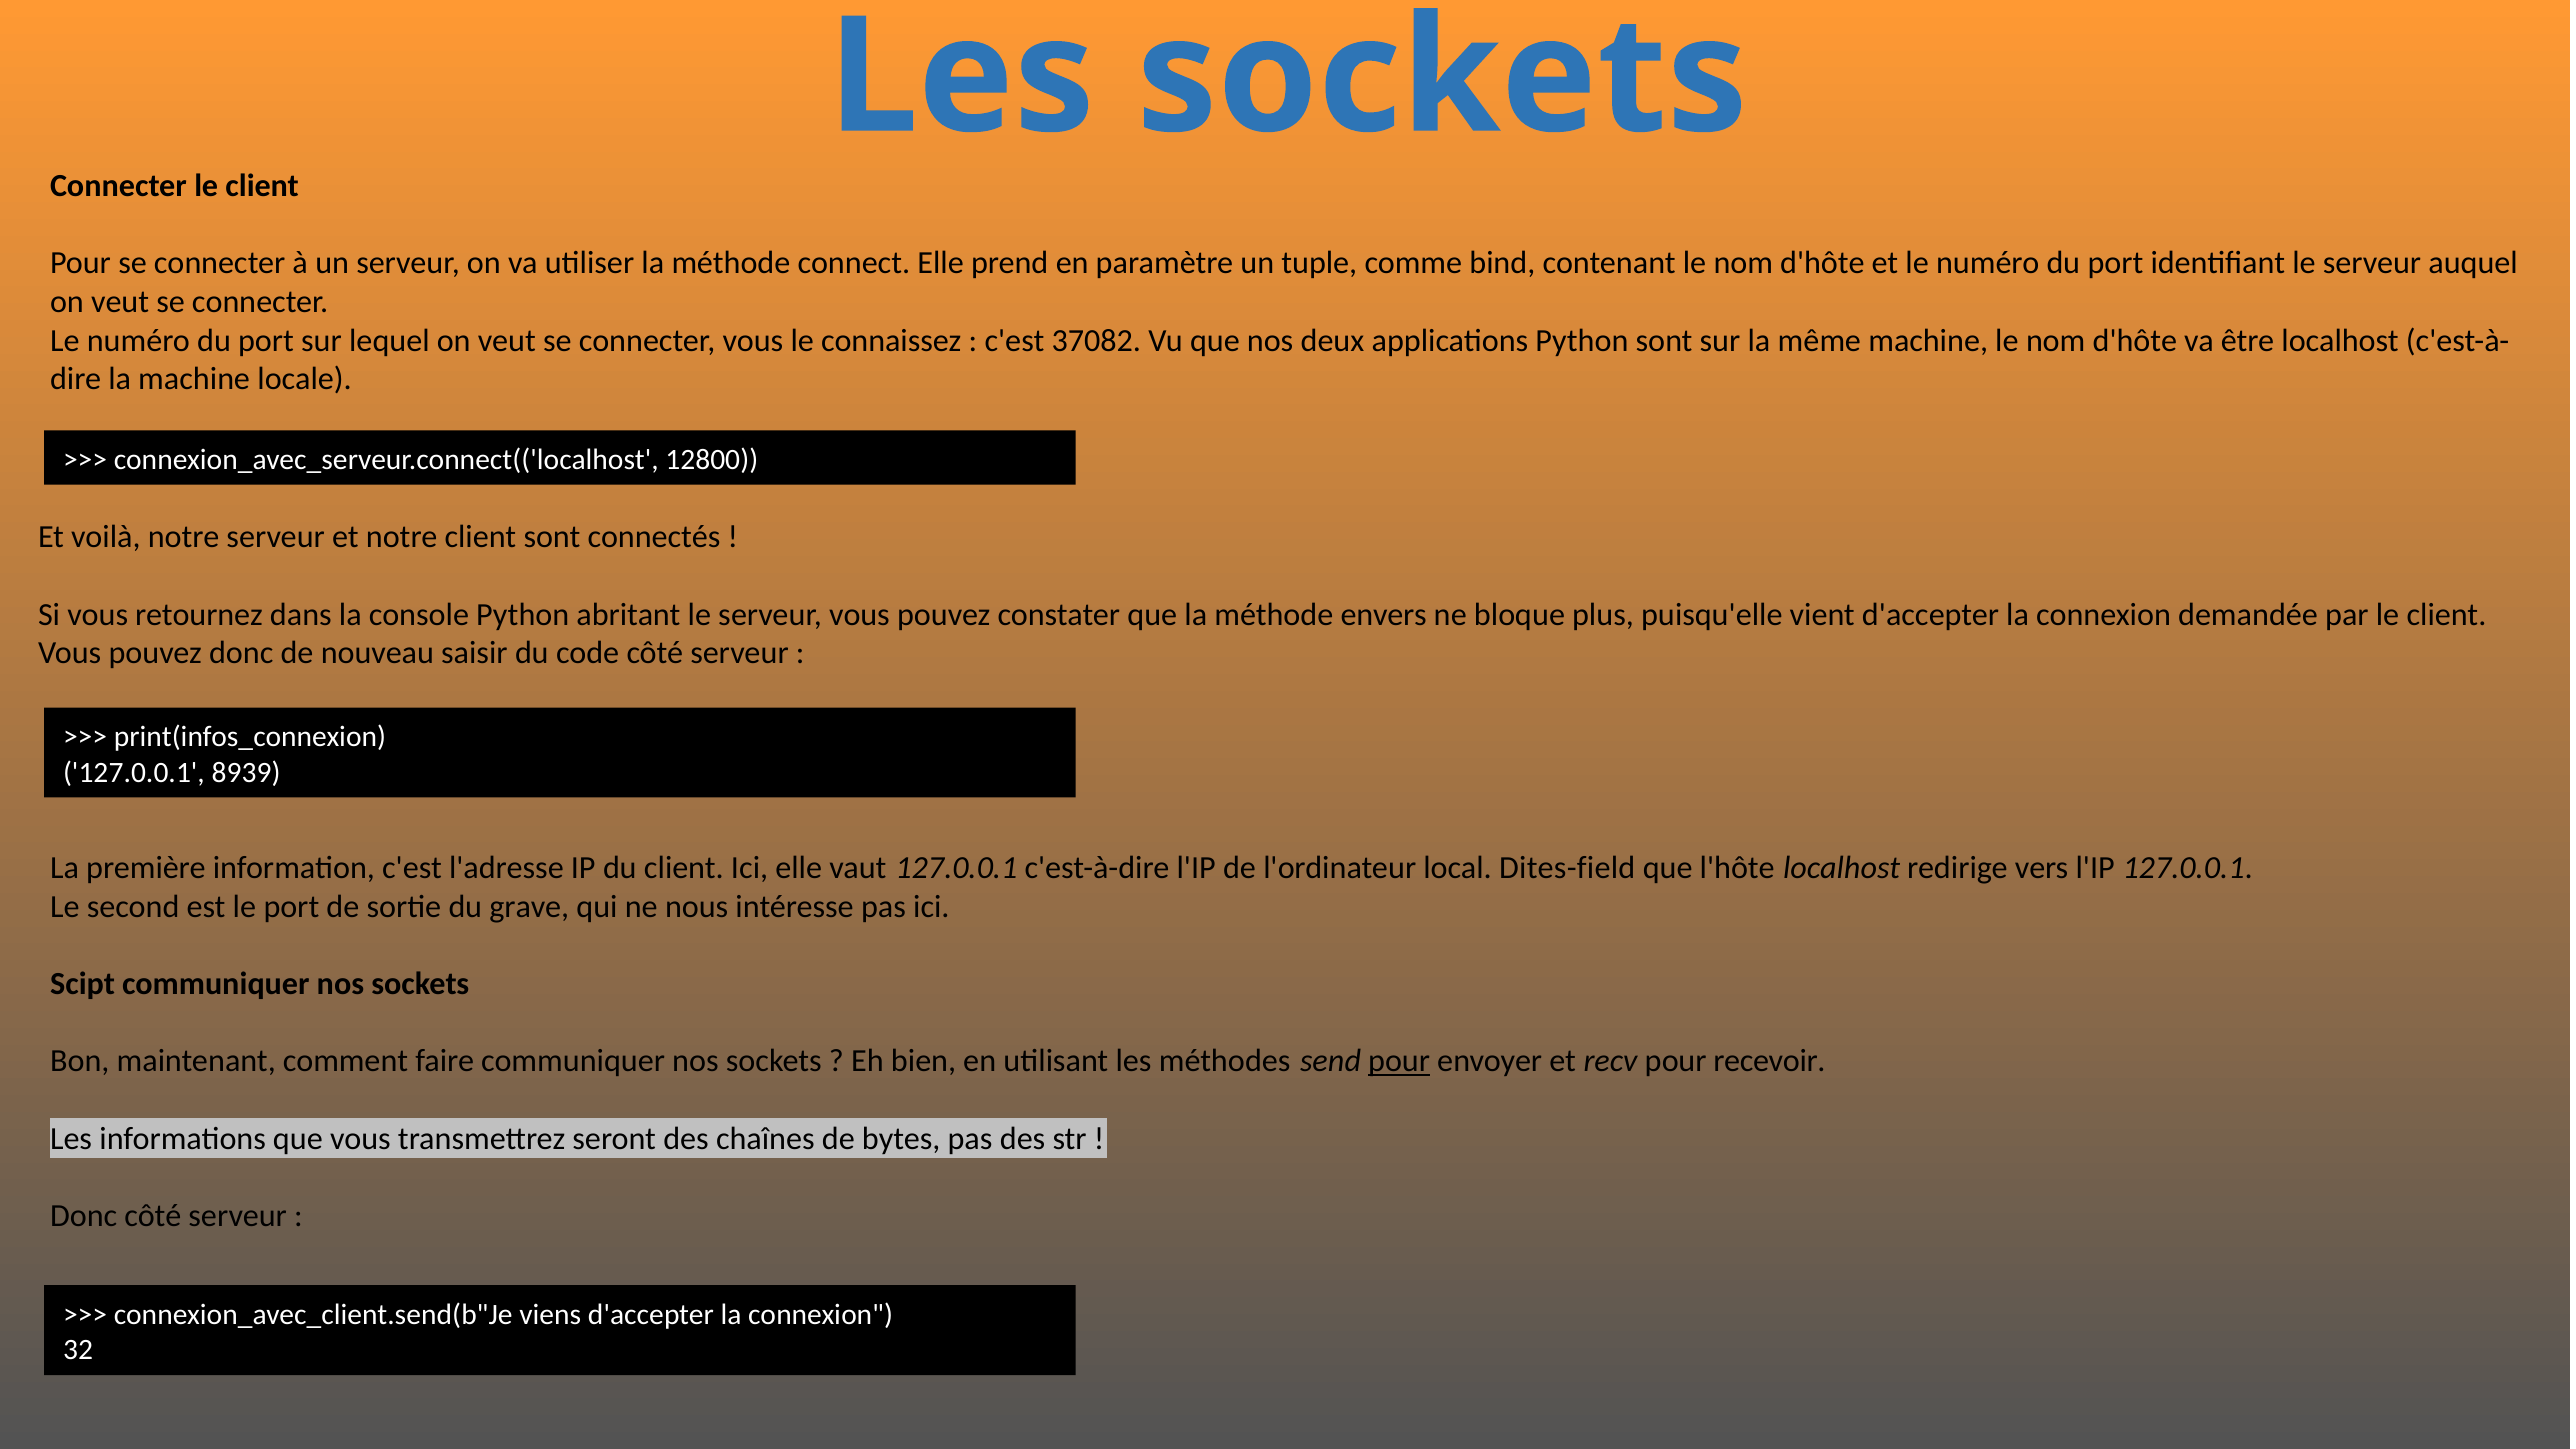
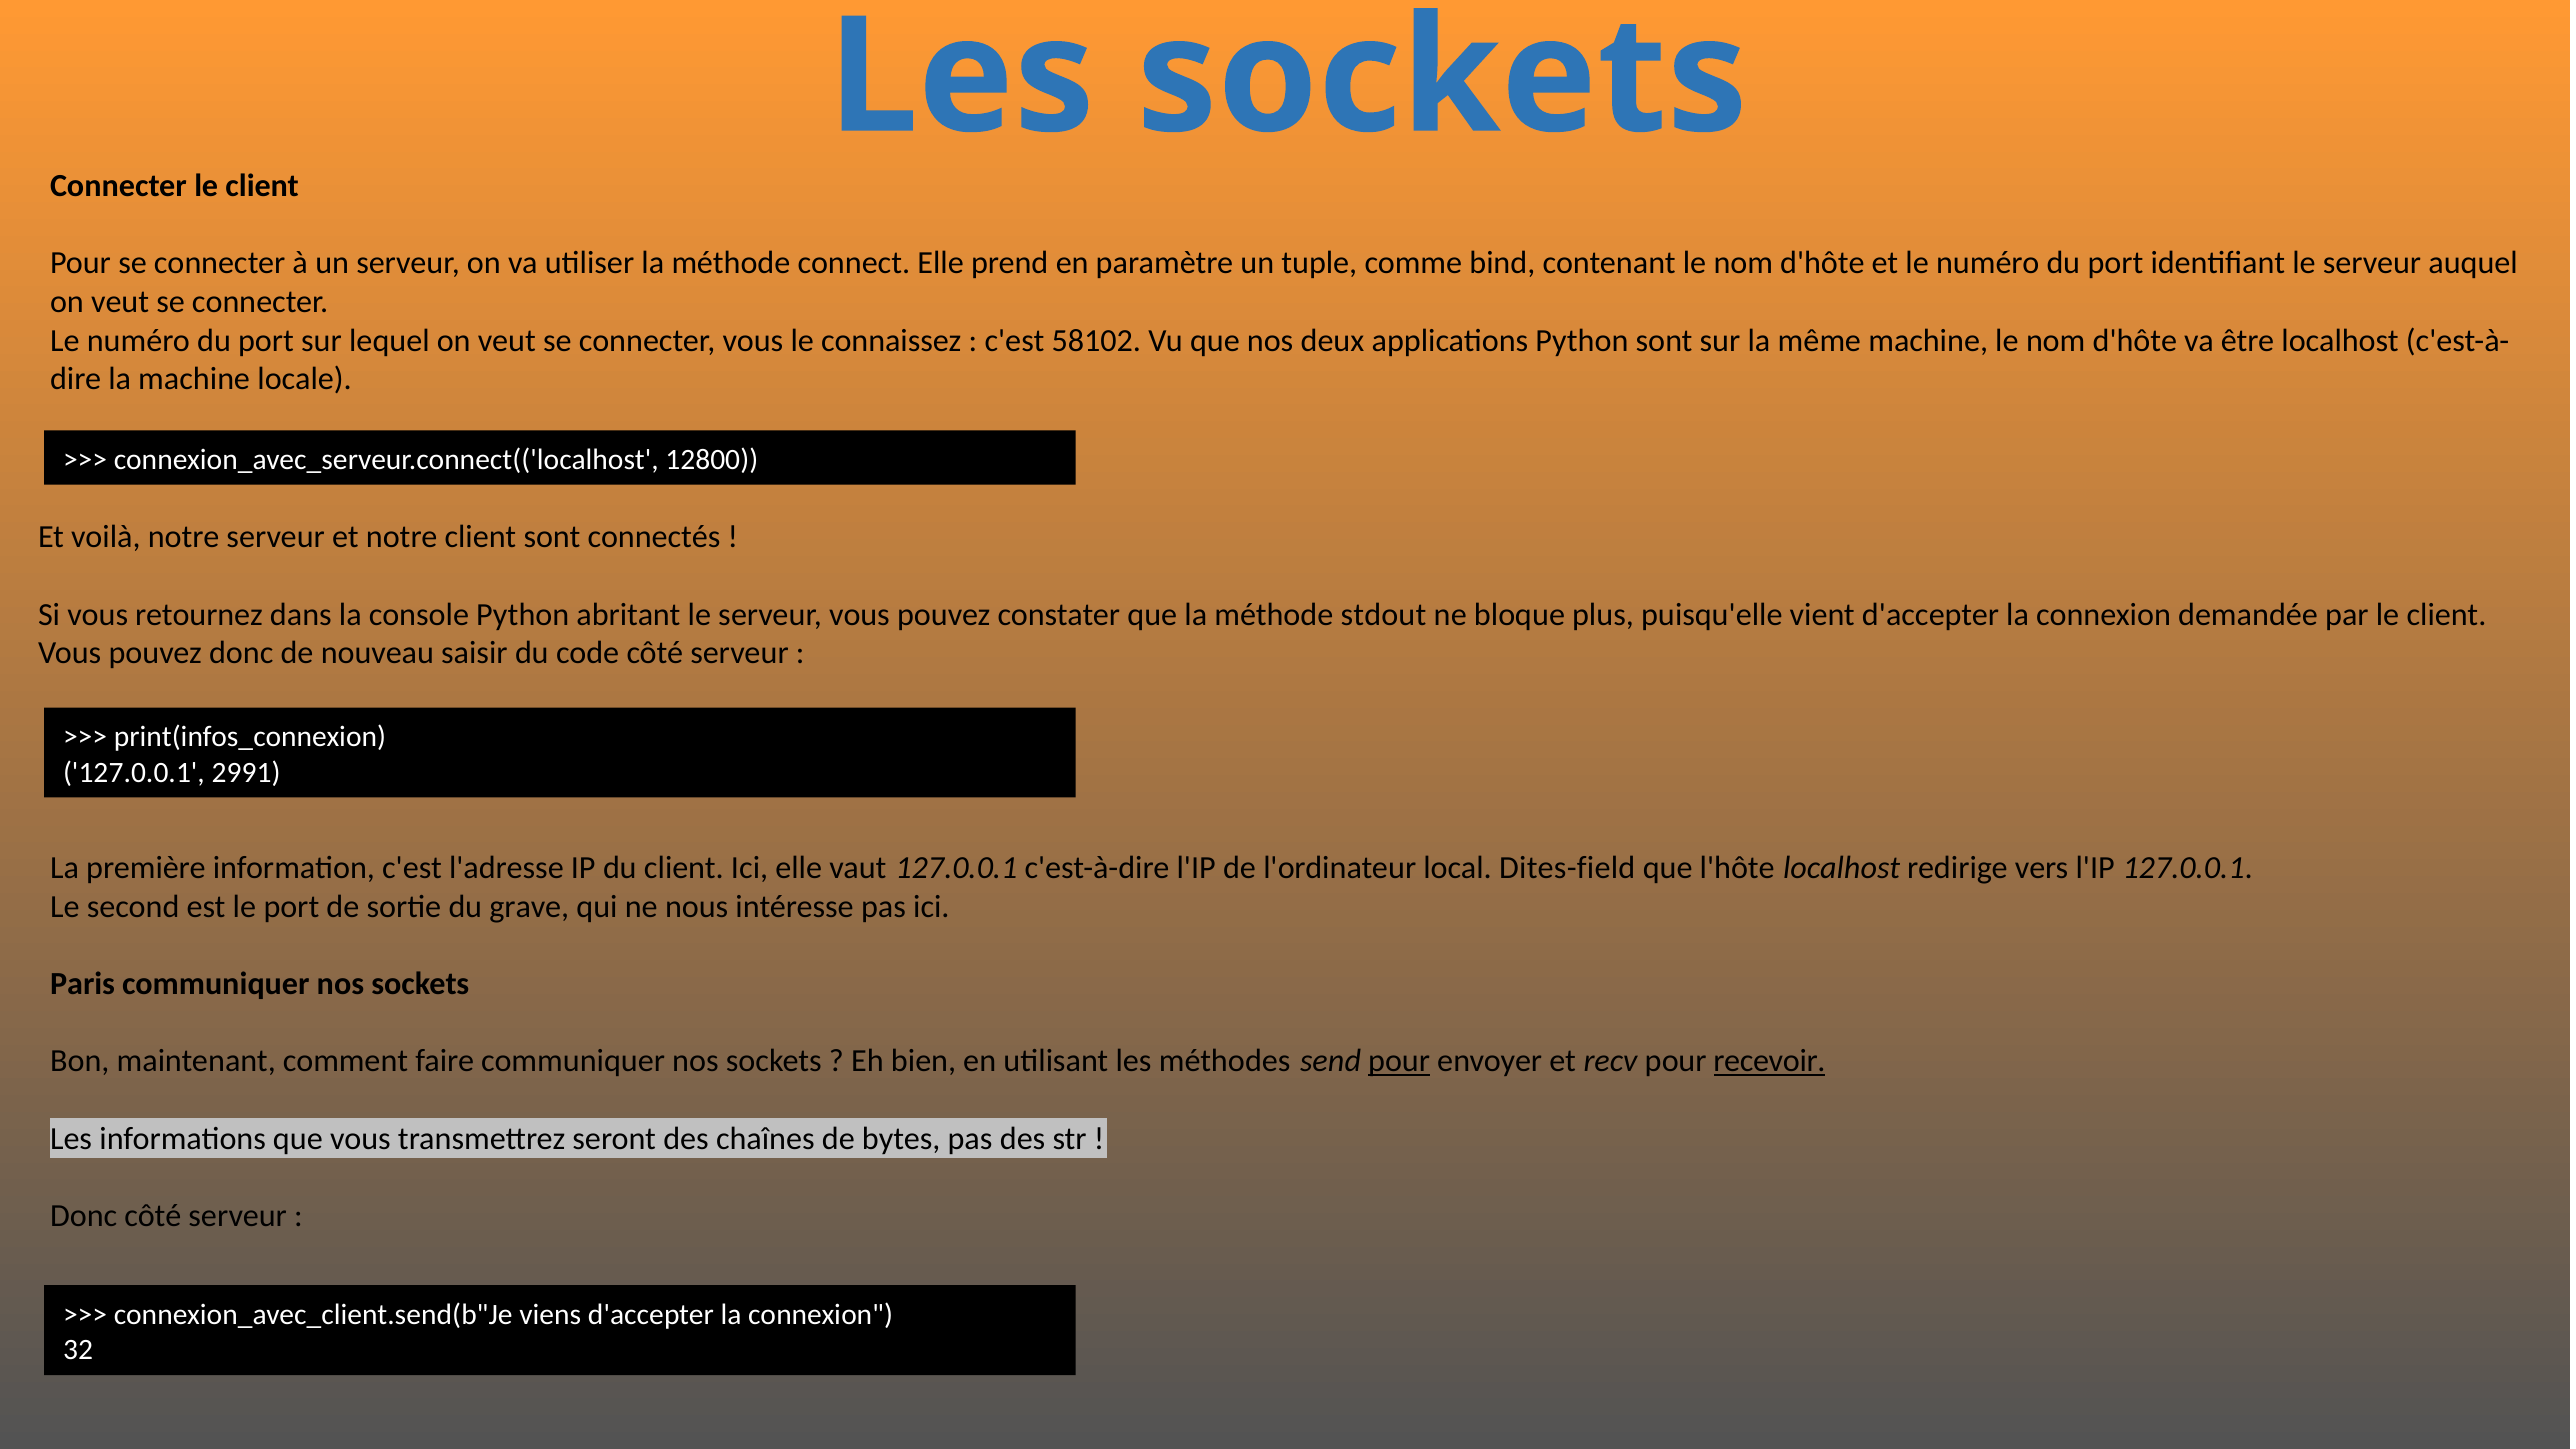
37082: 37082 -> 58102 (1096, 341)
envers: envers -> stdout (1383, 615)
8939: 8939 -> 2991 (246, 772)
Scipt: Scipt -> Paris (83, 984)
recevoir underline: none -> present (1769, 1061)
